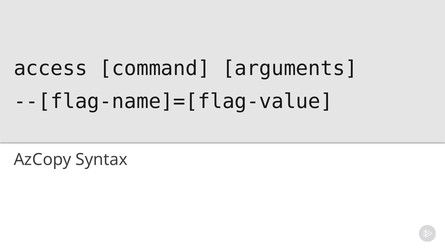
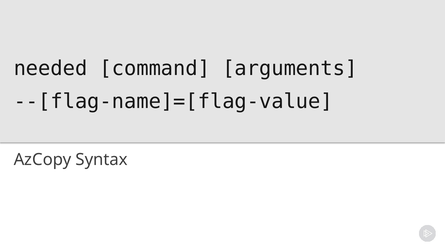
access: access -> needed (50, 68)
